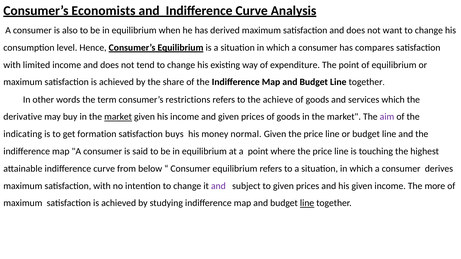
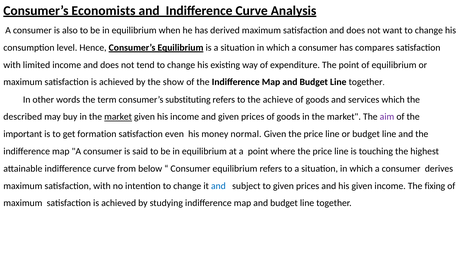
share: share -> show (173, 82)
restrictions: restrictions -> substituting (188, 100)
derivative: derivative -> described (23, 117)
indicating: indicating -> important (23, 134)
buys: buys -> even (174, 134)
and colour: purple -> blue (218, 186)
more: more -> fixing (435, 186)
line underline: present -> none (307, 203)
